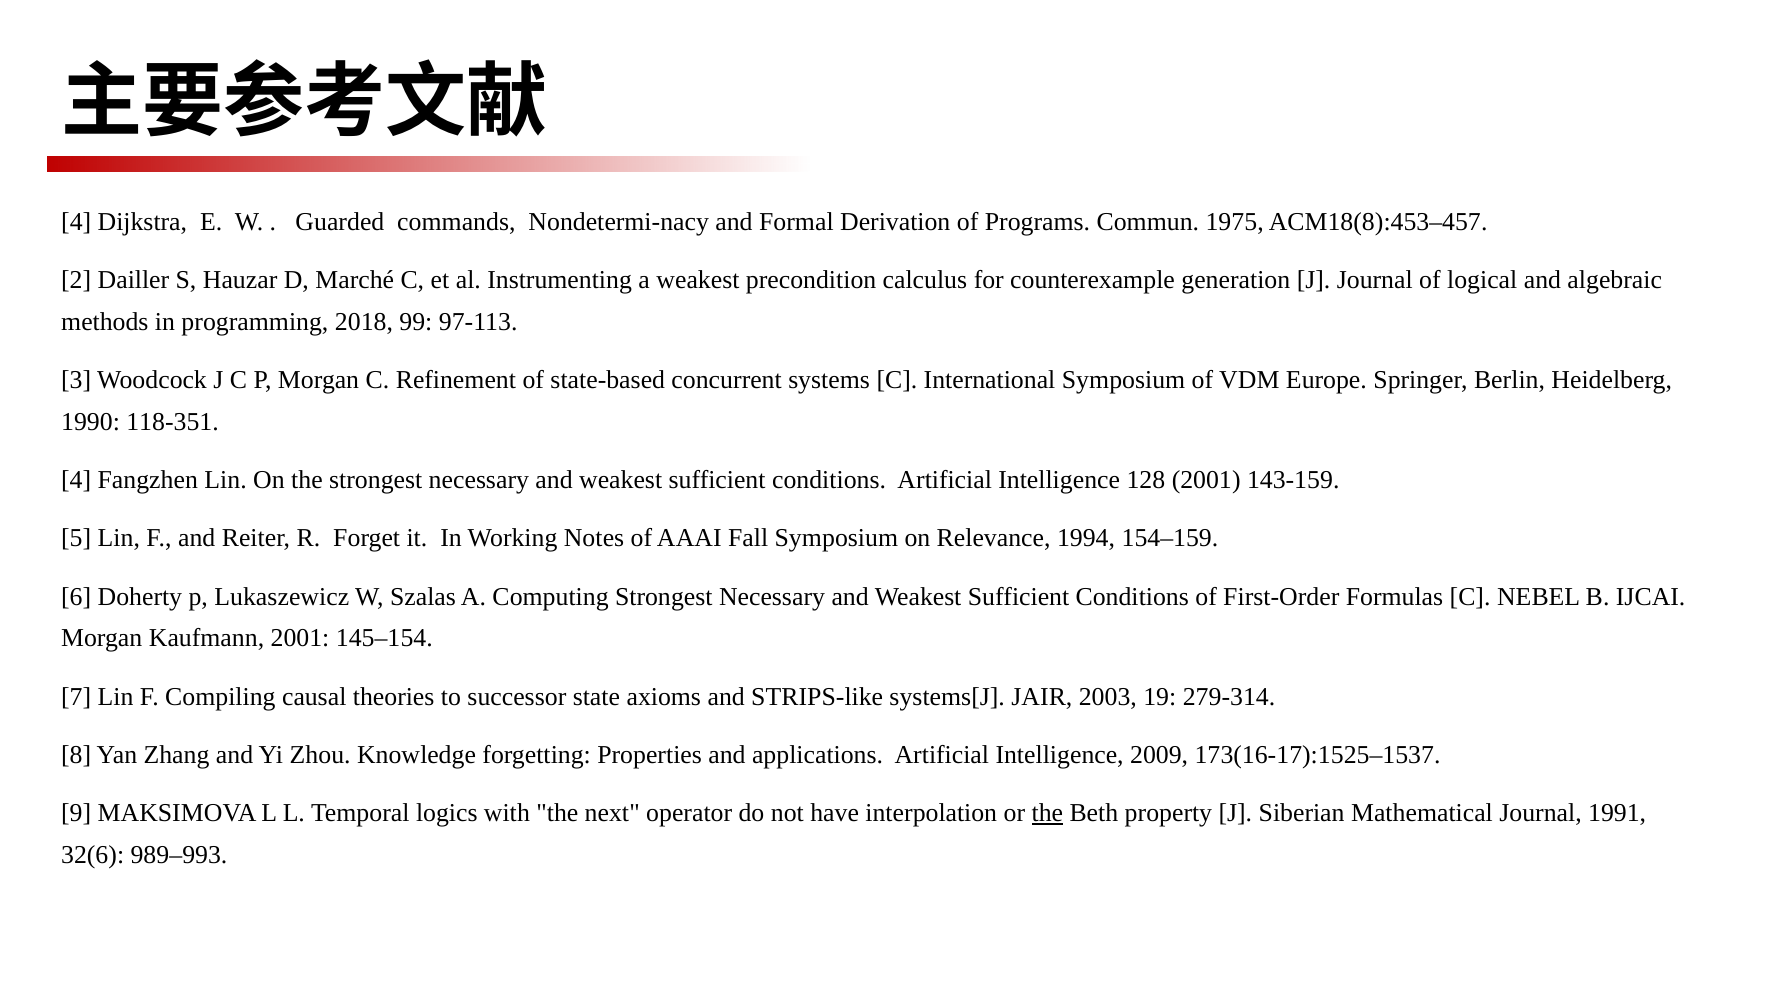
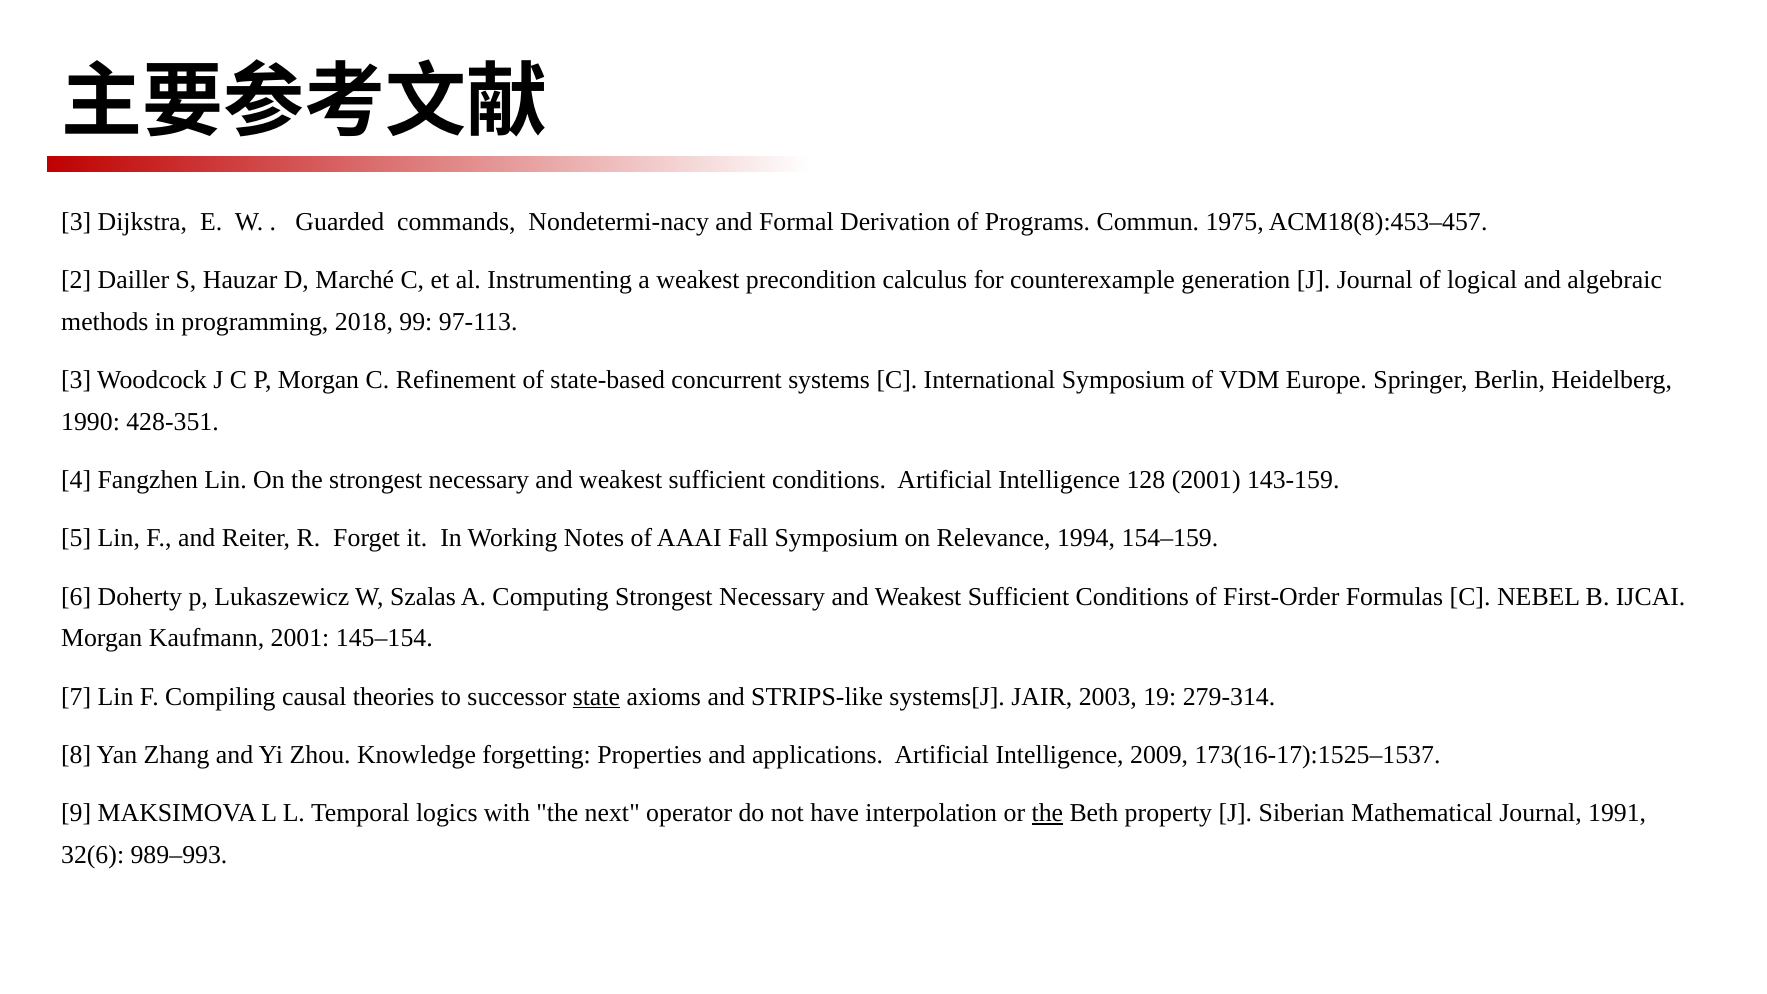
4: 4 -> 3 (76, 222)
118-351: 118-351 -> 428-351 (173, 422)
state underline: none -> present (596, 696)
